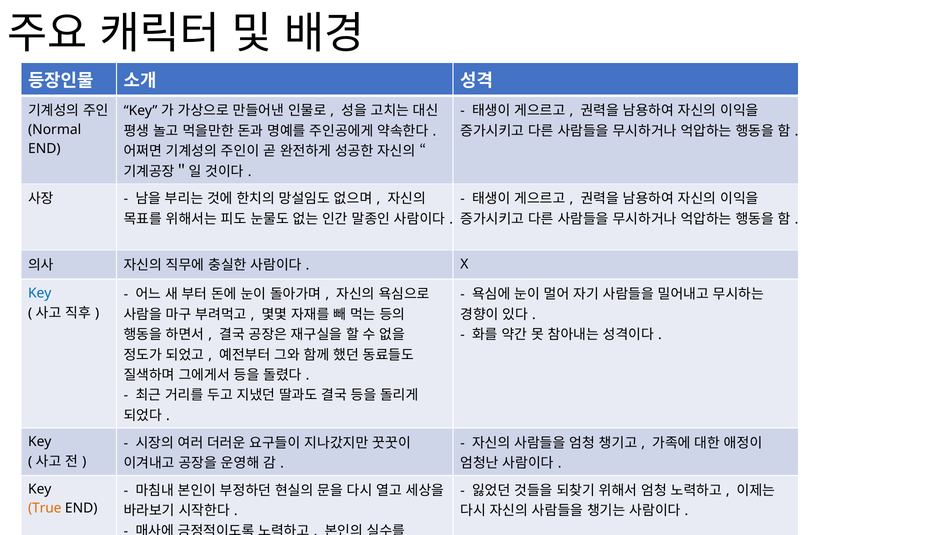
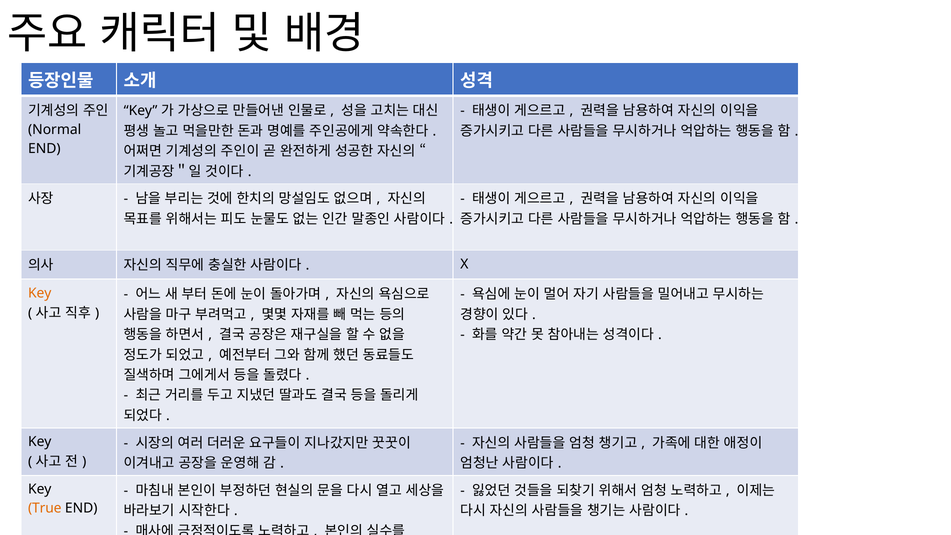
Key colour: blue -> orange (40, 293)
